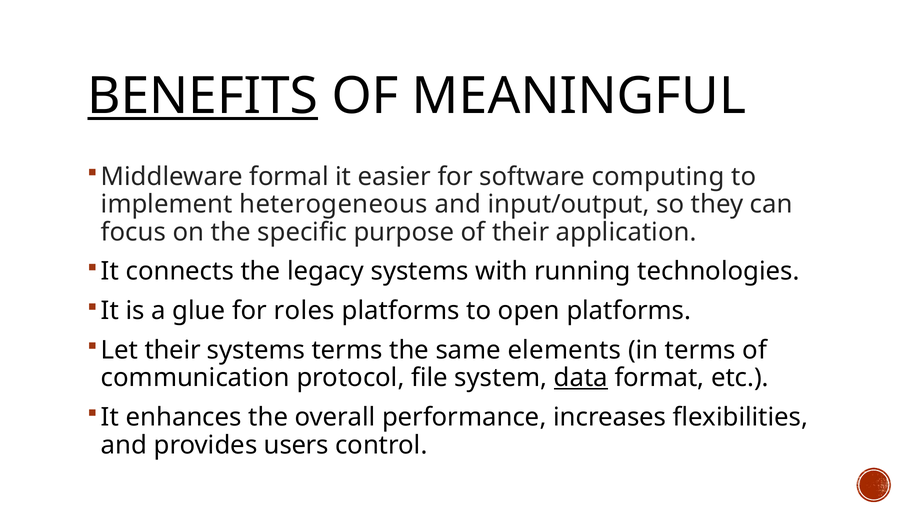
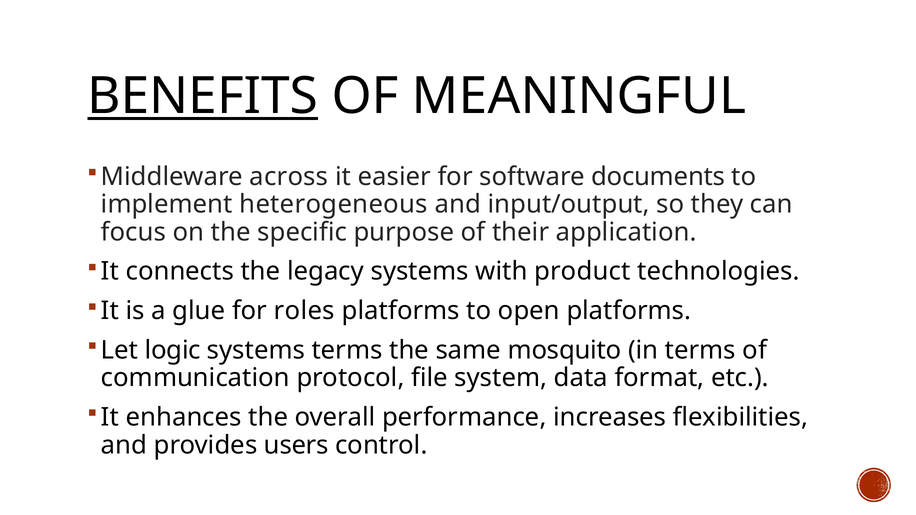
formal: formal -> across (289, 177)
computing: computing -> documents (658, 177)
running: running -> product (582, 272)
Let their: their -> logic (173, 350)
elements: elements -> mosquito (565, 350)
data underline: present -> none (581, 378)
